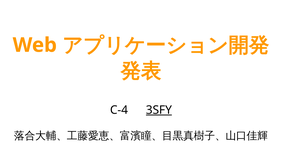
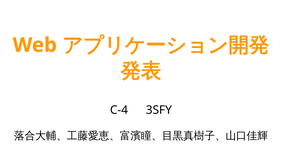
3SFY underline: present -> none (159, 110)
